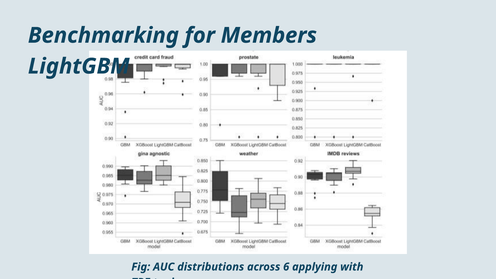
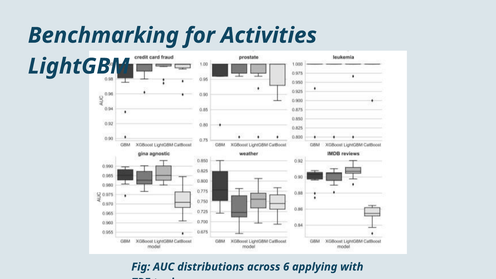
Members: Members -> Activities (269, 35)
